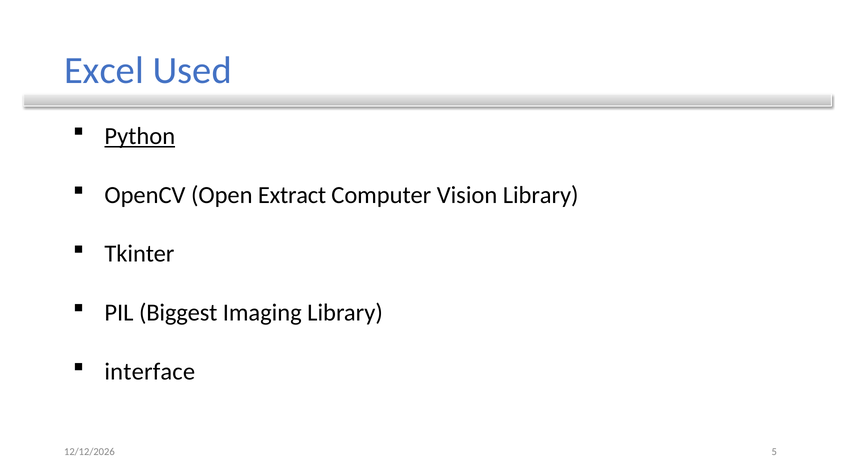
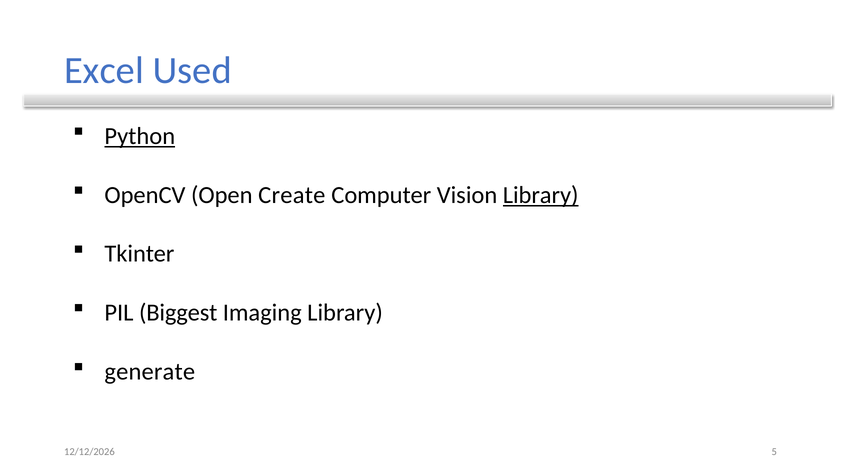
Extract: Extract -> Create (292, 195)
Library underline: none -> present (541, 195)
interface: interface -> generate (150, 372)
